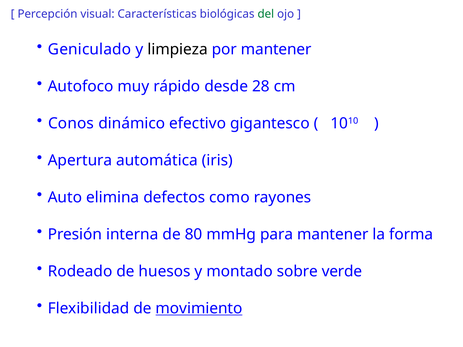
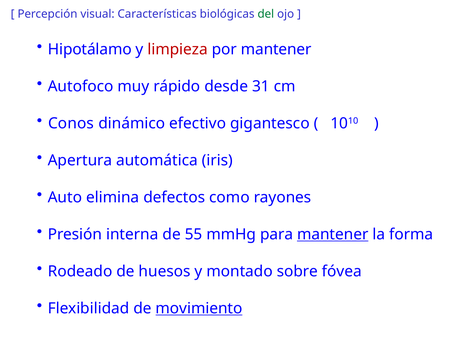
Geniculado: Geniculado -> Hipotálamo (90, 49)
limpieza colour: black -> red (178, 49)
28: 28 -> 31 (261, 86)
80: 80 -> 55 (194, 235)
mantener underline: none -> present (333, 235)
verde: verde -> fóvea (342, 272)
